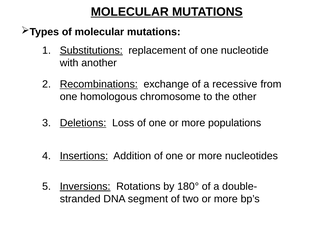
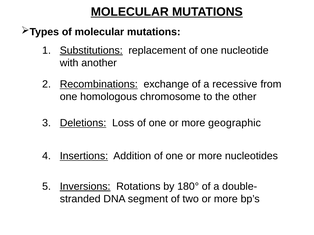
populations: populations -> geographic (235, 123)
